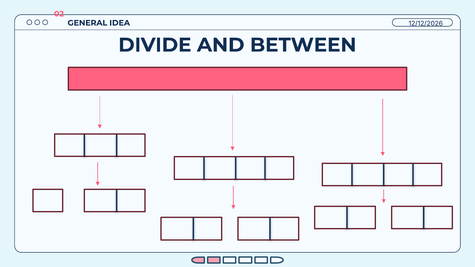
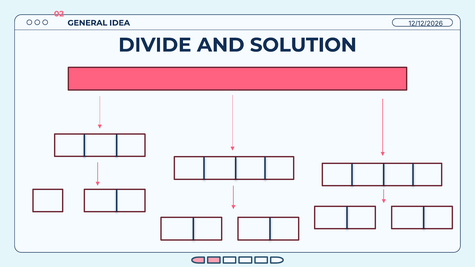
BETWEEN: BETWEEN -> SOLUTION (303, 45)
